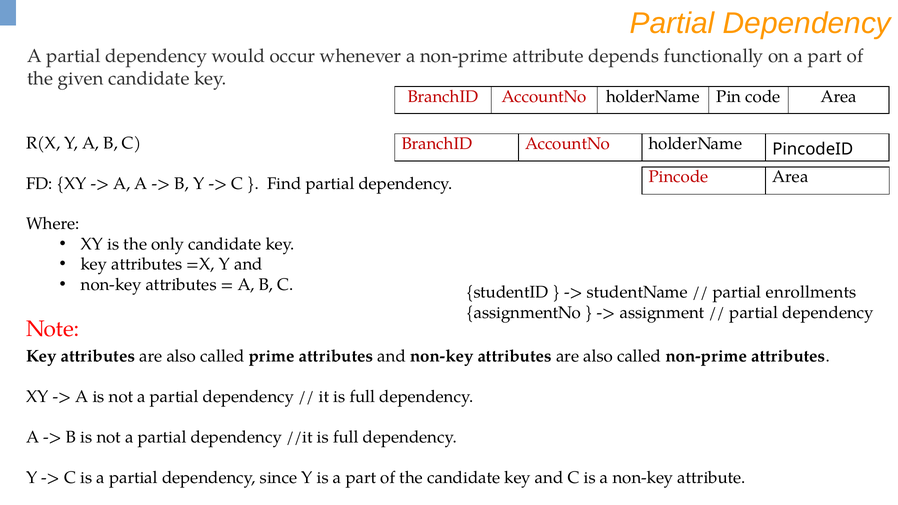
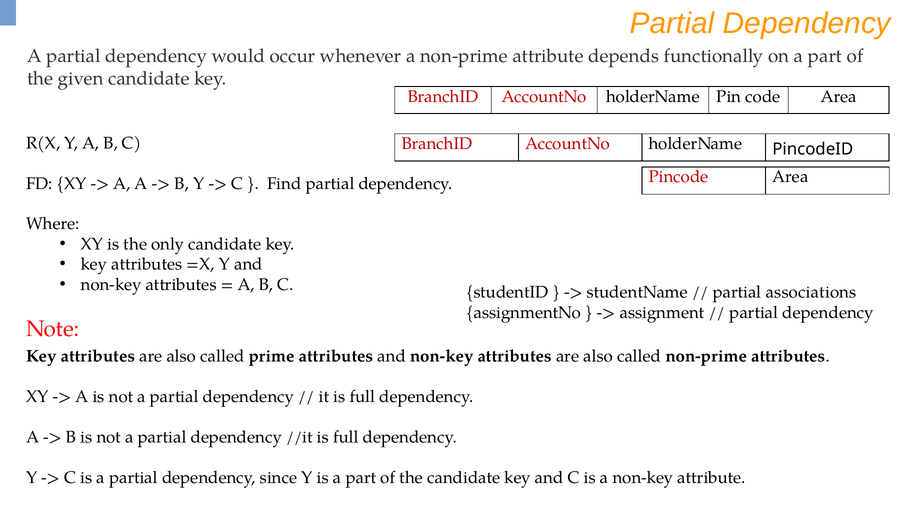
enrollments: enrollments -> associations (811, 293)
